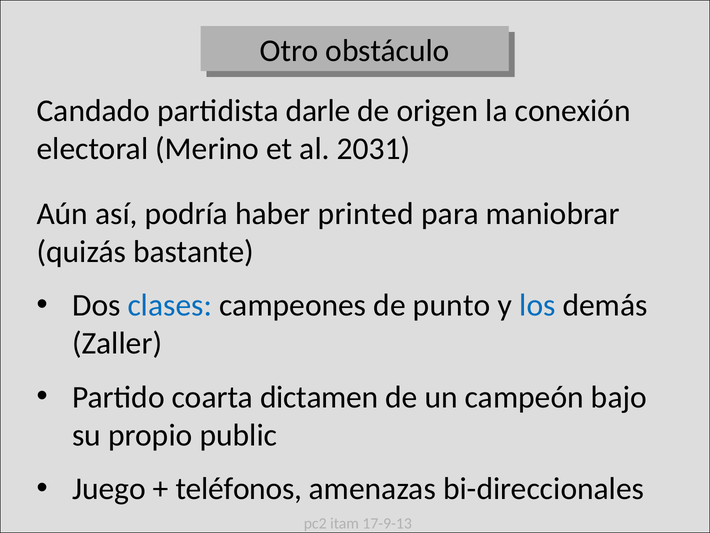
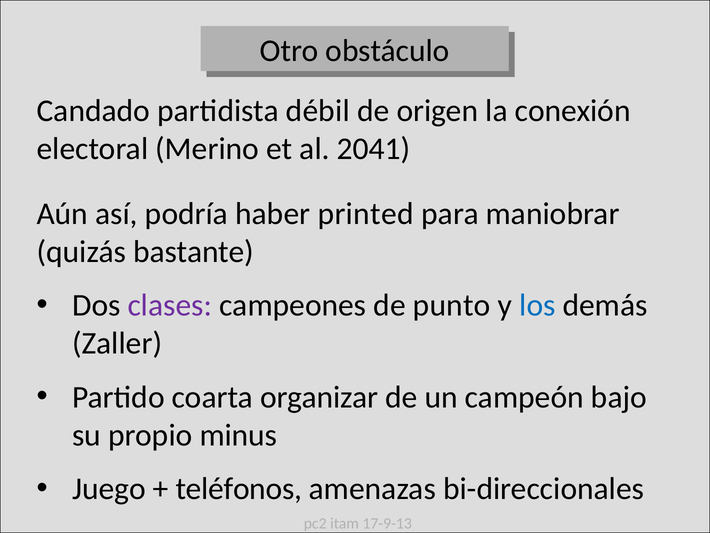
darle: darle -> débil (318, 111)
2031: 2031 -> 2041 (374, 149)
clases colour: blue -> purple (170, 305)
dictamen: dictamen -> organizar (319, 397)
public: public -> minus (238, 435)
